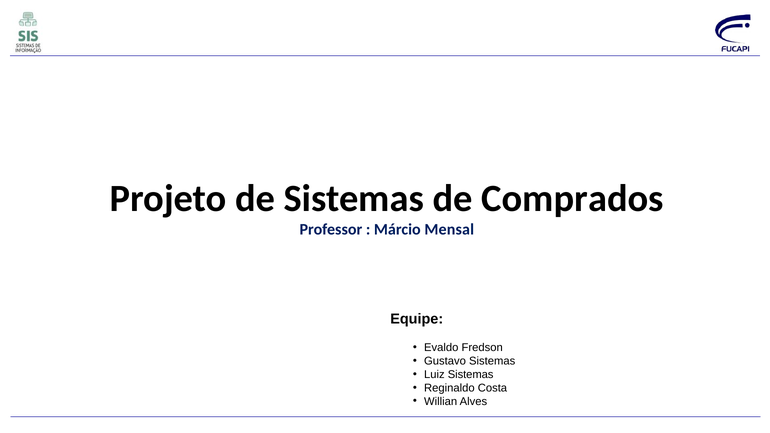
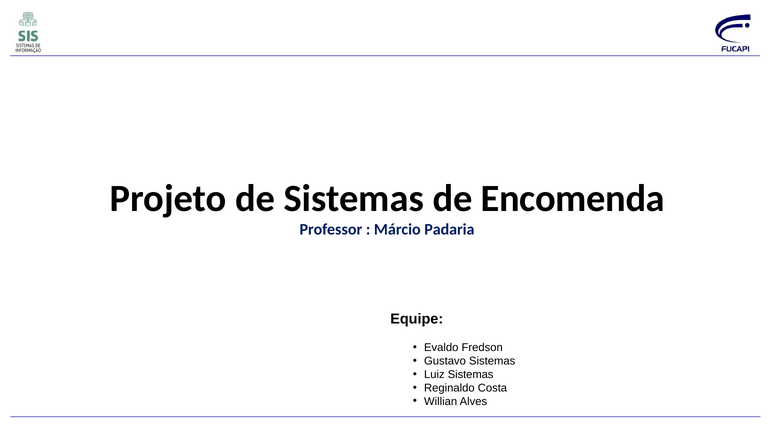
Comprados: Comprados -> Encomenda (573, 198)
Mensal: Mensal -> Padaria (449, 230)
